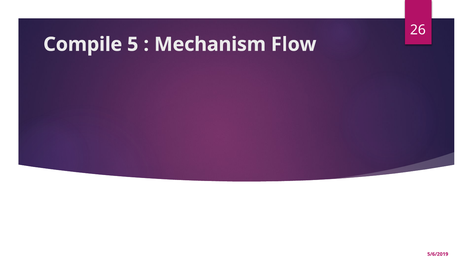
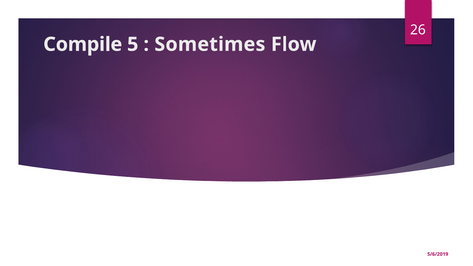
Mechanism: Mechanism -> Sometimes (210, 44)
